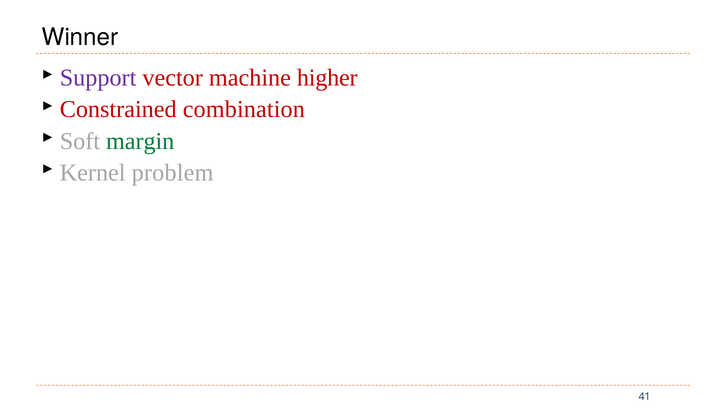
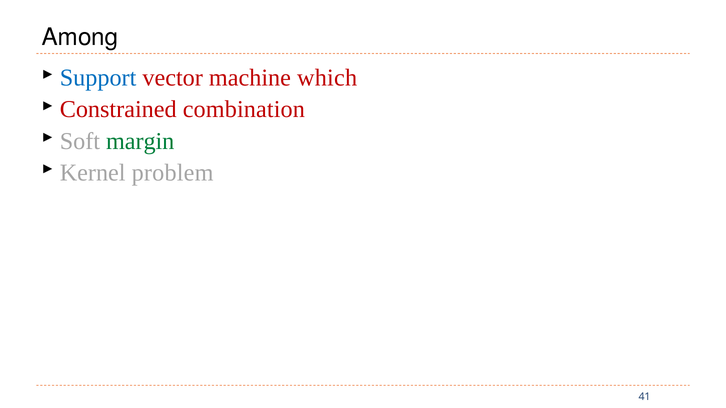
Winner: Winner -> Among (80, 37)
Support colour: purple -> blue (98, 78)
higher: higher -> which (327, 78)
